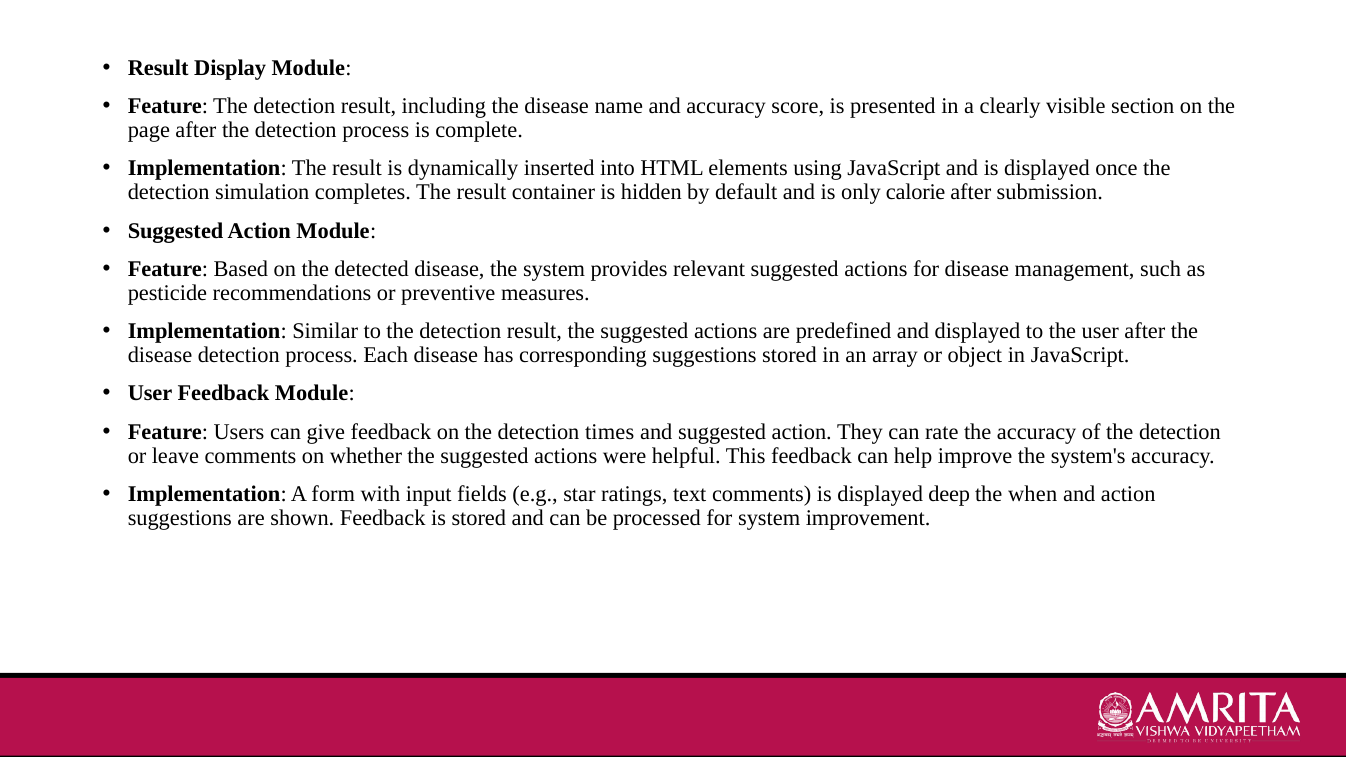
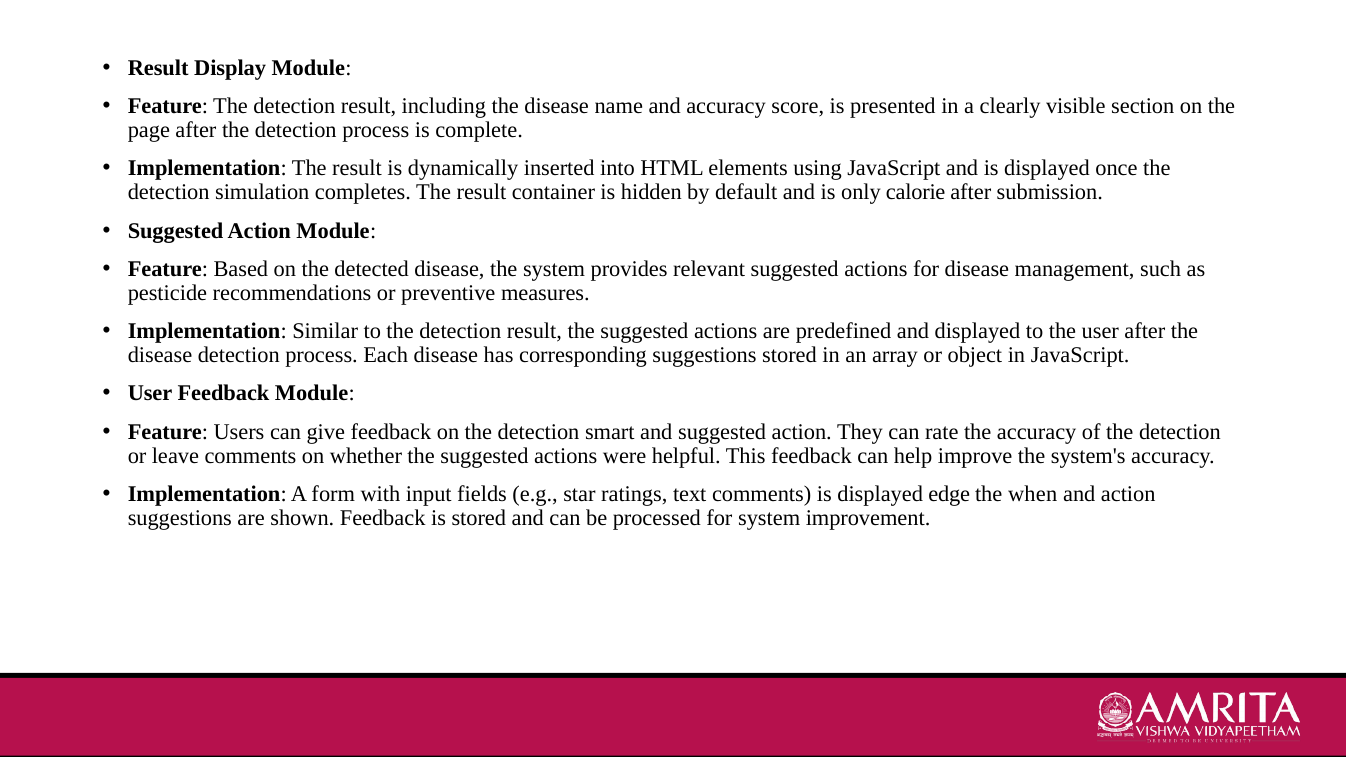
times: times -> smart (610, 432)
deep: deep -> edge (949, 494)
